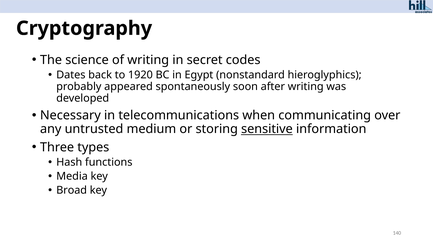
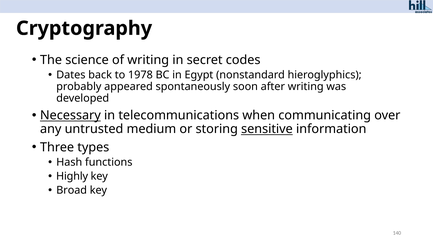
1920: 1920 -> 1978 (140, 75)
Necessary underline: none -> present (70, 115)
Media: Media -> Highly (72, 176)
